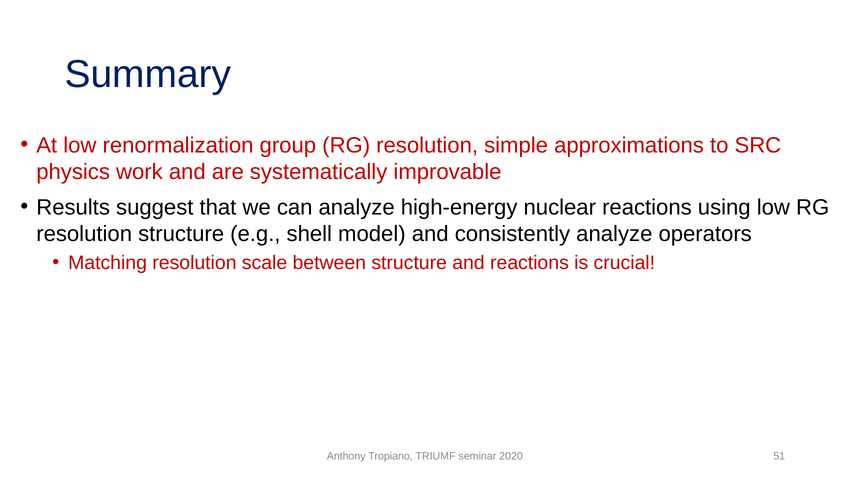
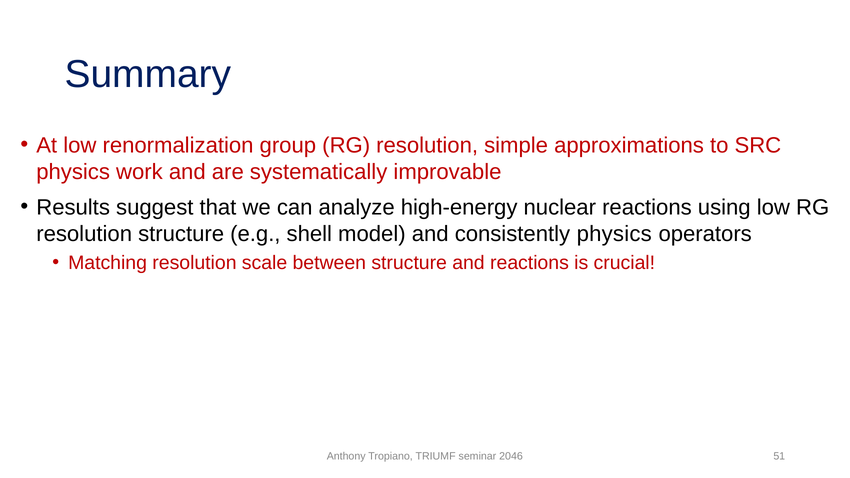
consistently analyze: analyze -> physics (614, 234)
2020: 2020 -> 2046 (511, 457)
